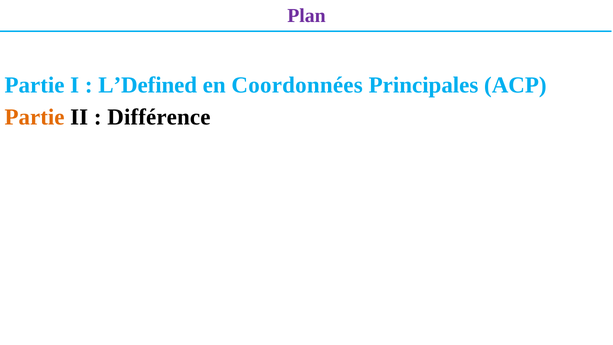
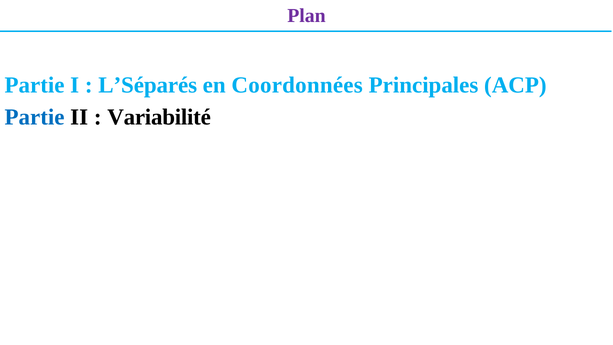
L’Defined: L’Defined -> L’Séparés (148, 85)
Partie colour: orange -> blue (35, 117)
Différence: Différence -> Variabilité (159, 117)
